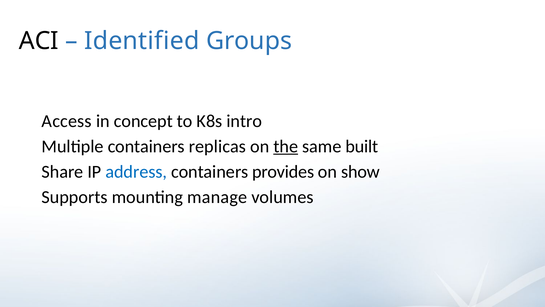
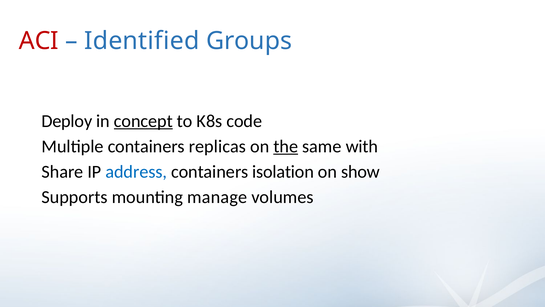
ACI colour: black -> red (39, 41)
Access: Access -> Deploy (67, 121)
concept underline: none -> present (143, 121)
intro: intro -> code (244, 121)
built: built -> with (362, 146)
provides: provides -> isolation (283, 171)
